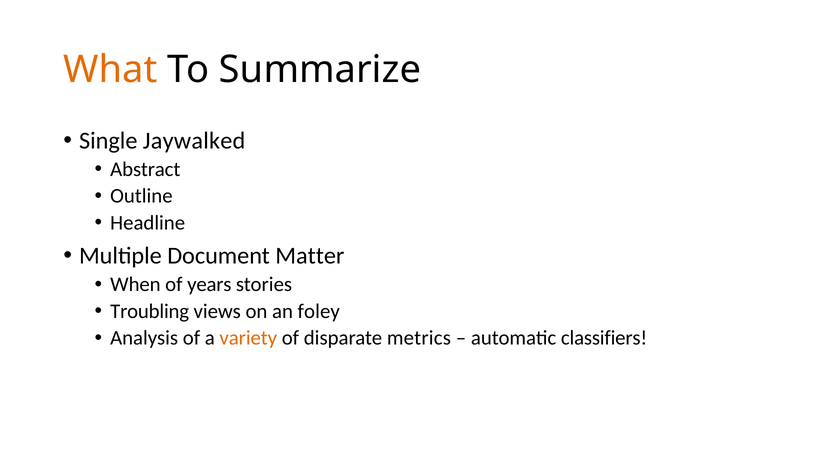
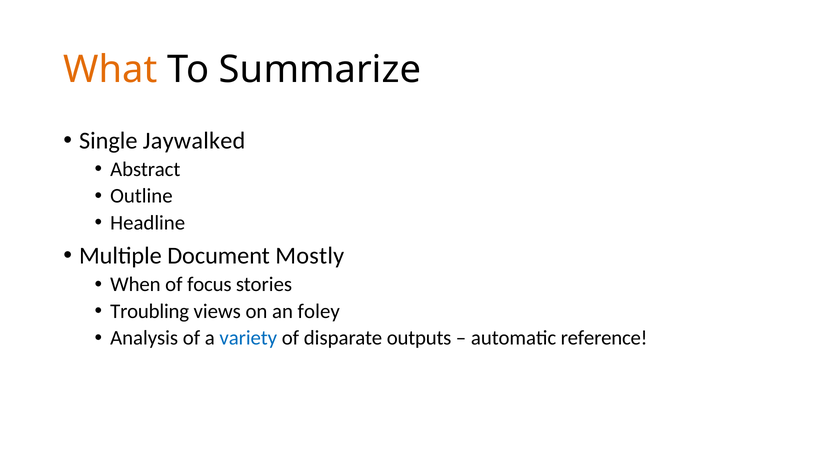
Matter: Matter -> Mostly (310, 256)
years: years -> focus (209, 285)
variety colour: orange -> blue (248, 338)
metrics: metrics -> outputs (419, 338)
classifiers: classifiers -> reference (604, 338)
